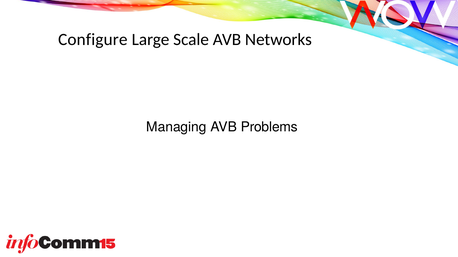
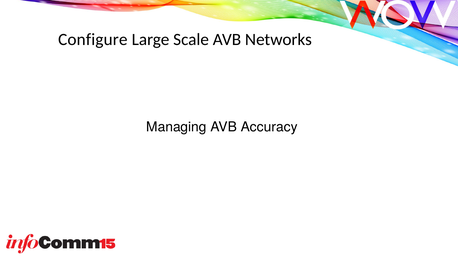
Problems: Problems -> Accuracy (269, 127)
